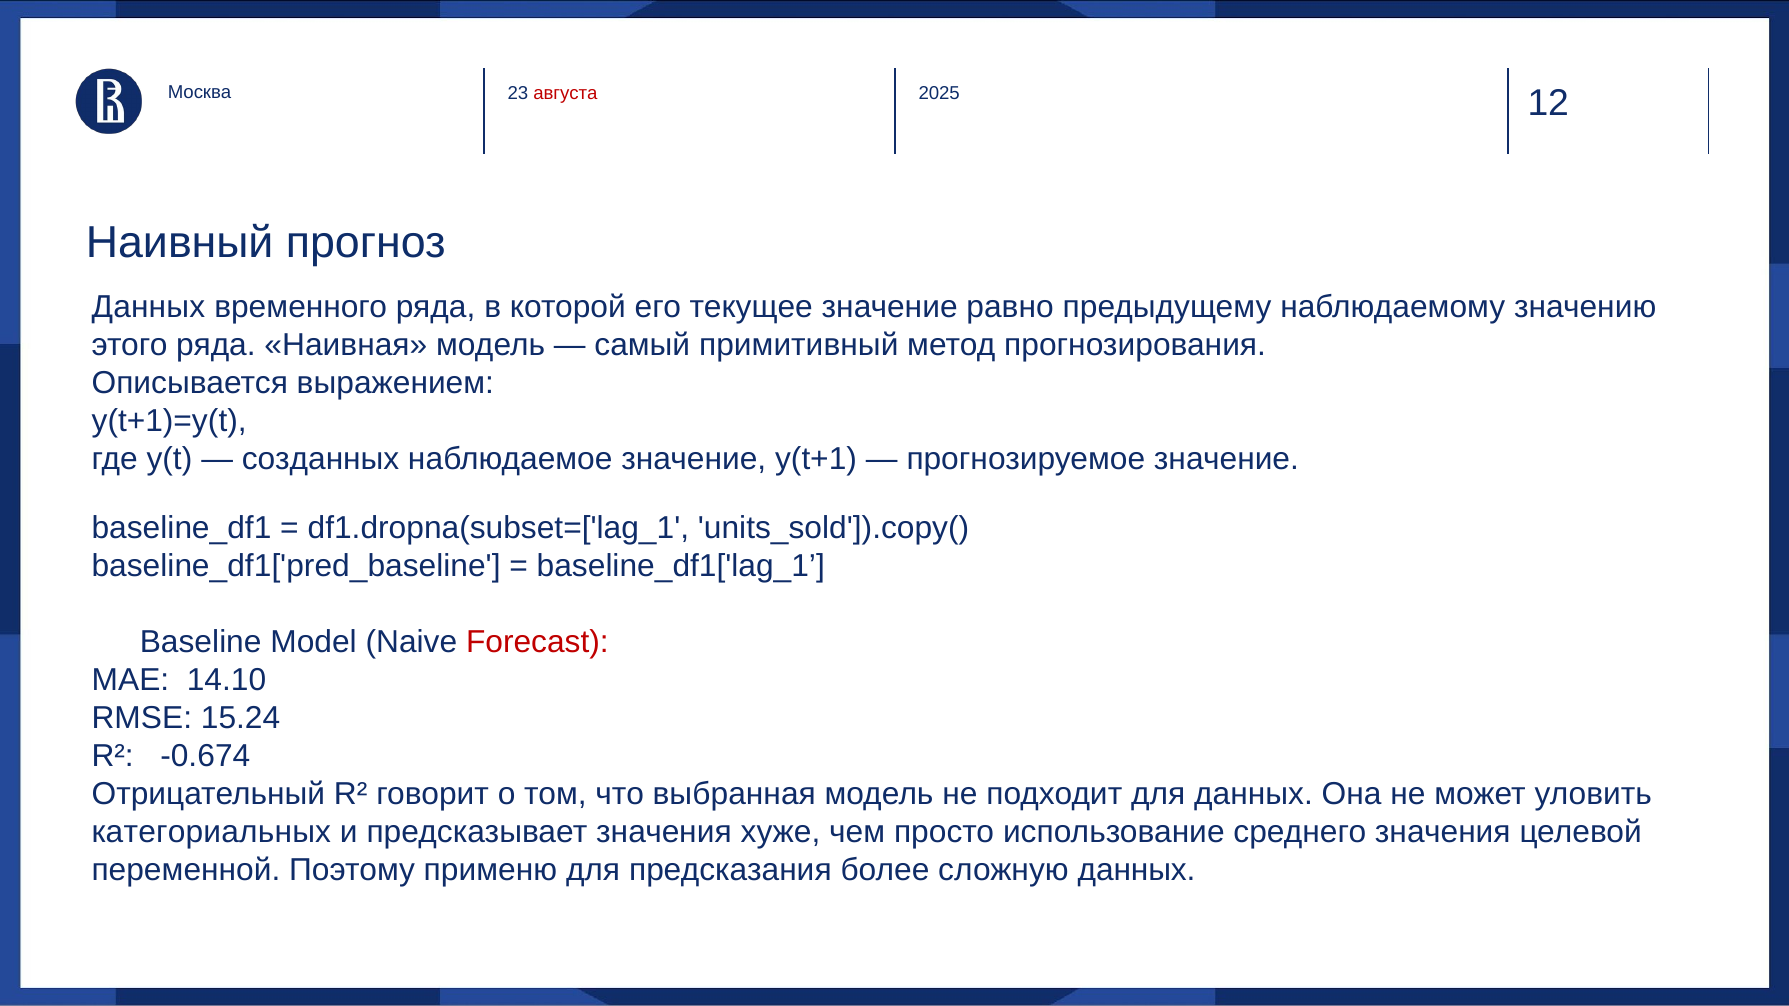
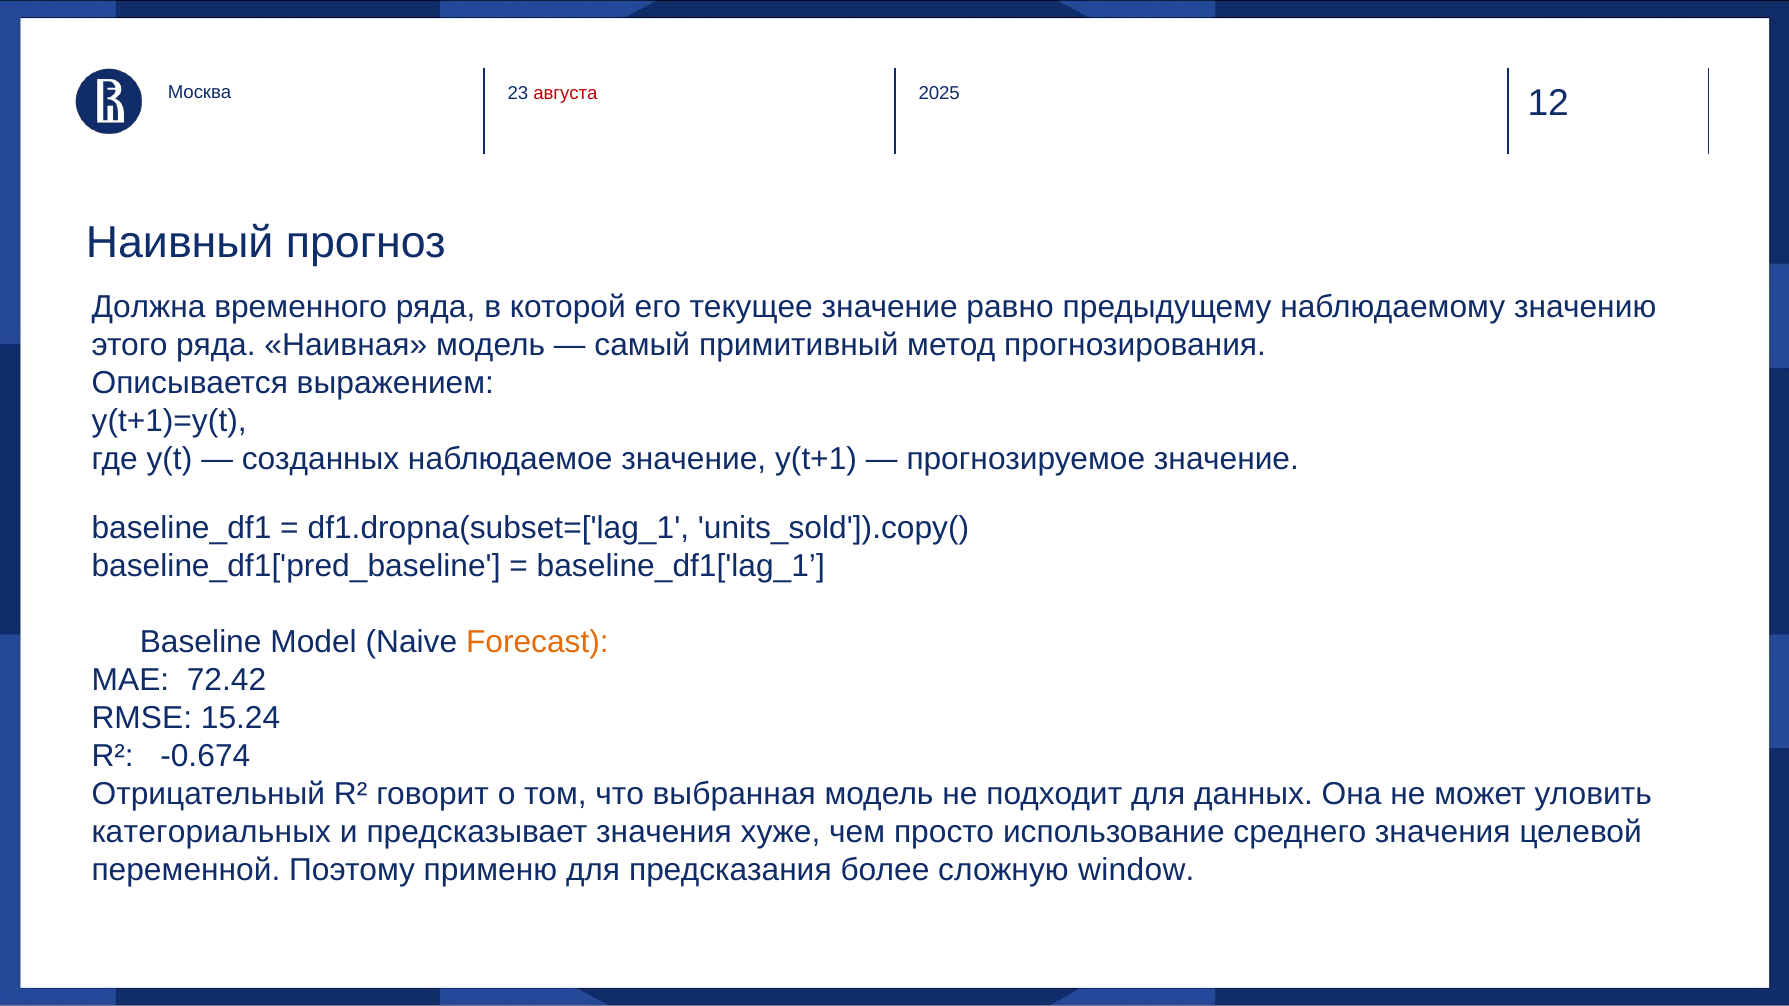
Данных: Данных -> Должна (149, 307)
Forecast colour: red -> orange (537, 642)
14.10: 14.10 -> 72.42 (226, 680)
сложную данных: данных -> window (1136, 870)
